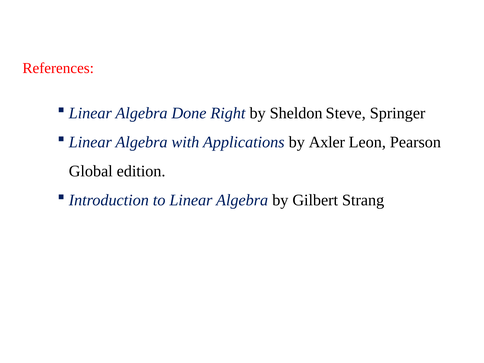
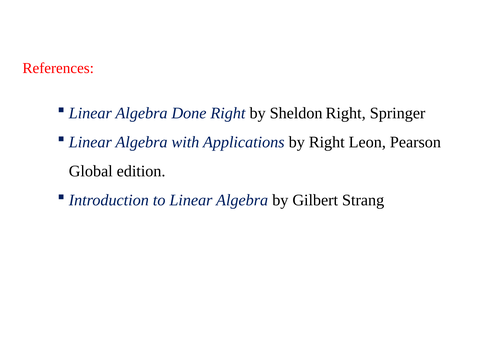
Sheldon Steve: Steve -> Right (346, 113)
by Axler: Axler -> Right (327, 142)
